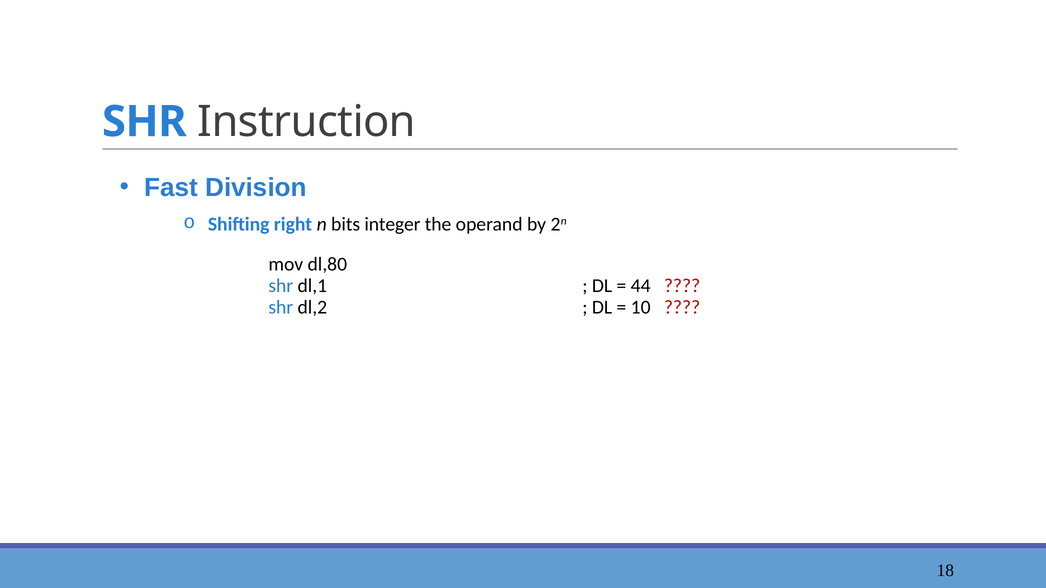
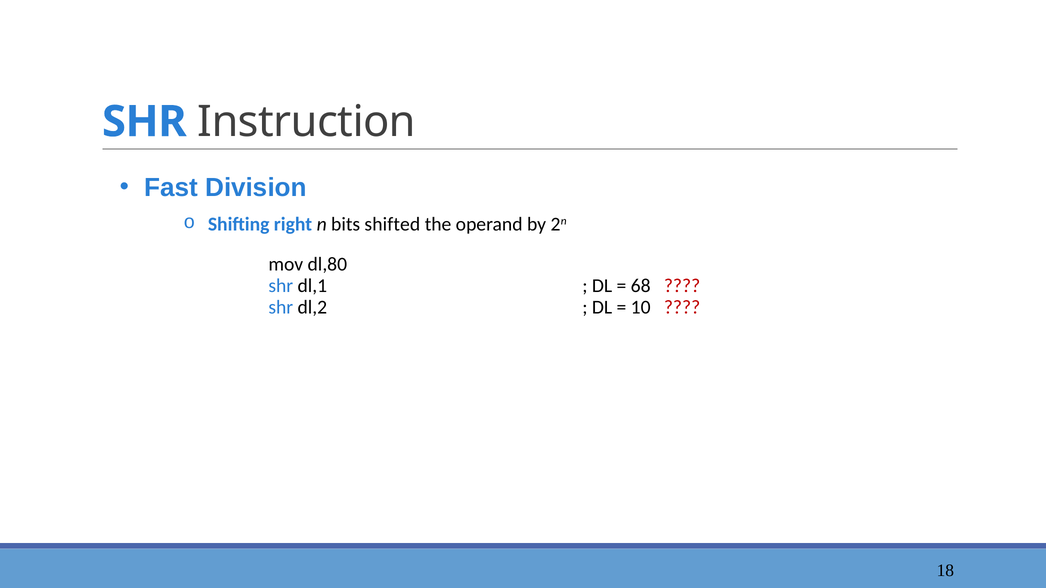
integer: integer -> shifted (392, 224)
44: 44 -> 68 (641, 286)
